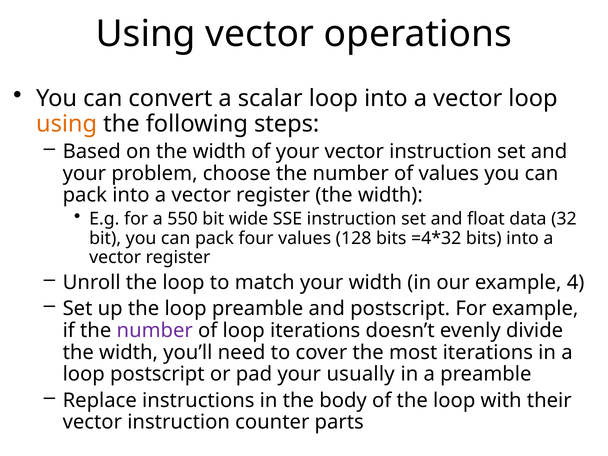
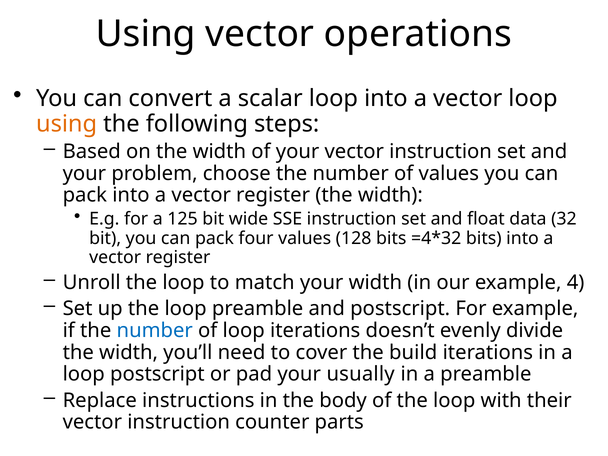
550: 550 -> 125 (183, 219)
number colour: purple -> blue (155, 331)
most: most -> build (413, 352)
